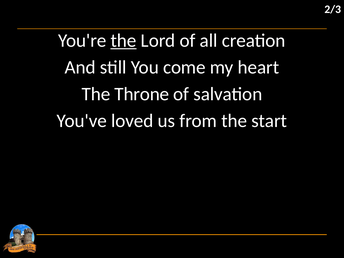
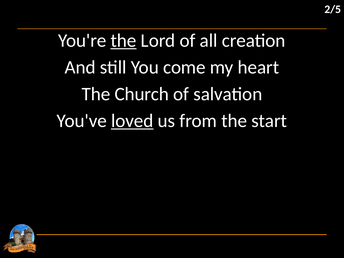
2/3: 2/3 -> 2/5 (333, 9)
Throne: Throne -> Church (142, 94)
loved underline: none -> present (132, 121)
